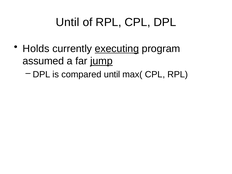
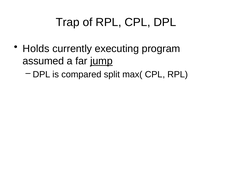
Until: Until -> Trap (68, 22)
executing underline: present -> none (117, 49)
compared until: until -> split (112, 74)
